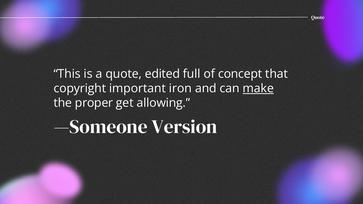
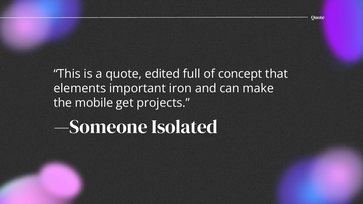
copyright: copyright -> elements (80, 89)
make underline: present -> none (258, 89)
proper: proper -> mobile (94, 103)
allowing: allowing -> projects (163, 103)
Version: Version -> Isolated (185, 127)
